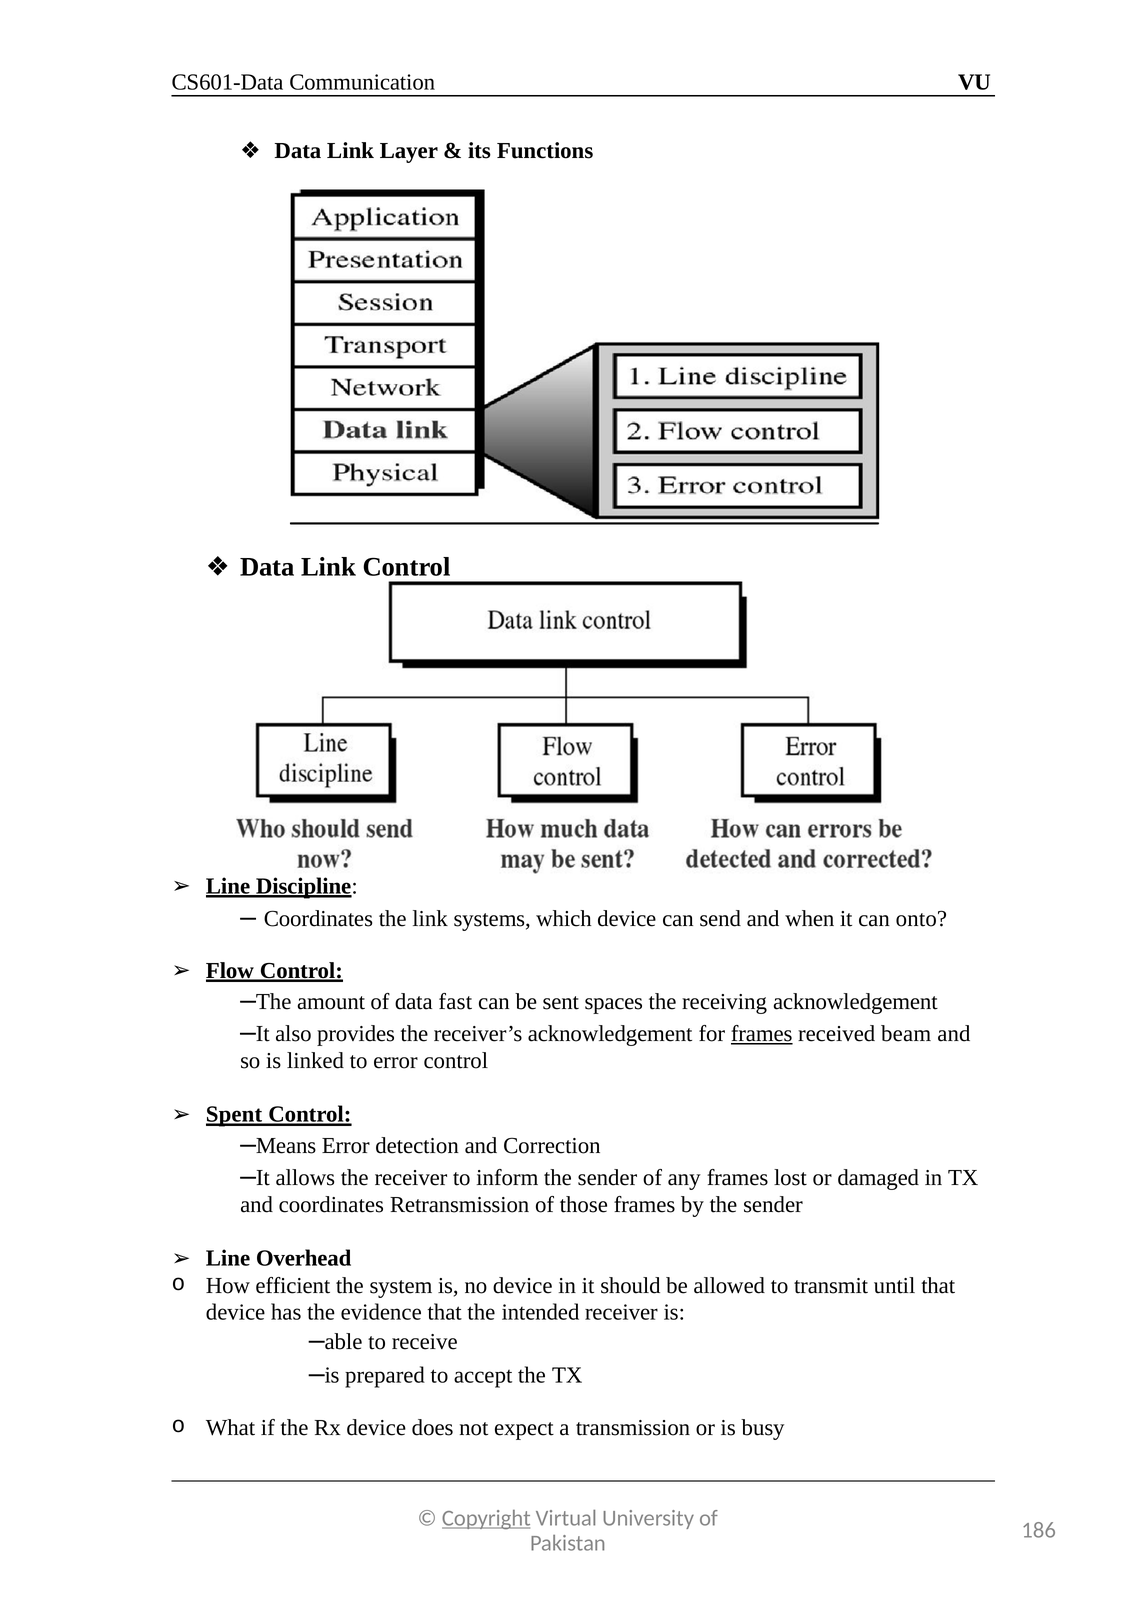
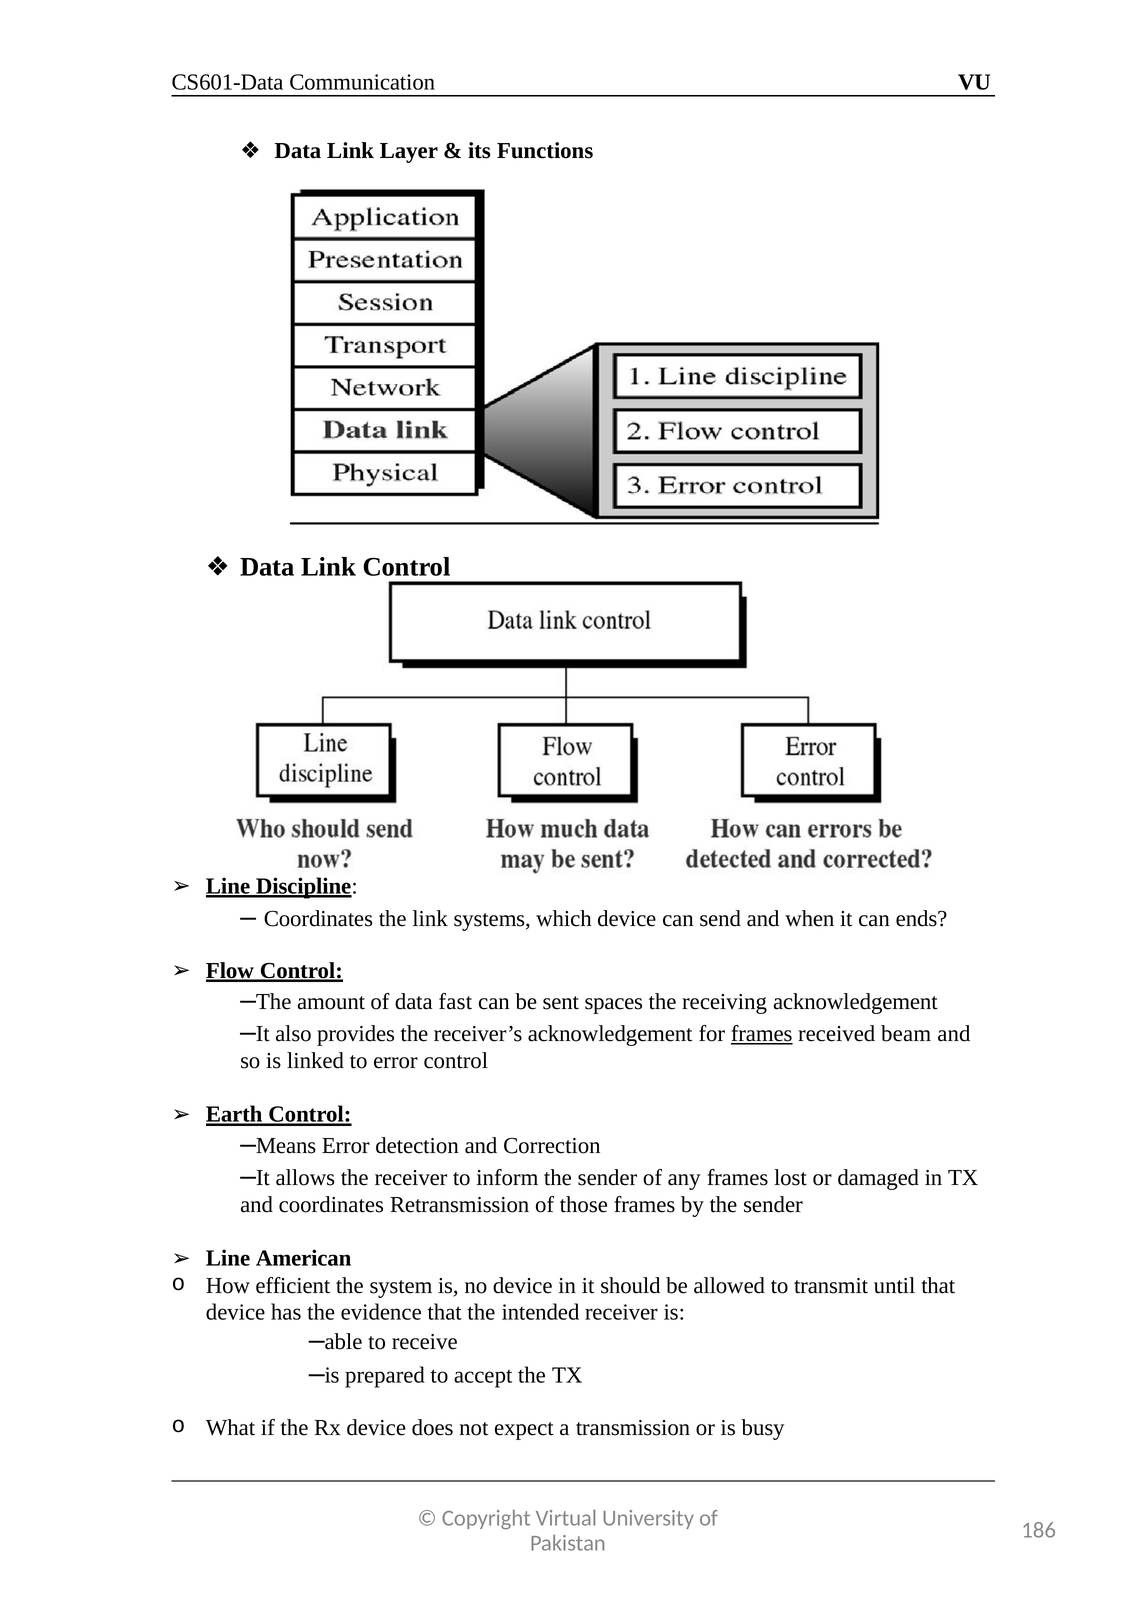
onto: onto -> ends (922, 918)
Spent: Spent -> Earth (234, 1114)
Overhead: Overhead -> American (304, 1258)
Copyright underline: present -> none (486, 1518)
